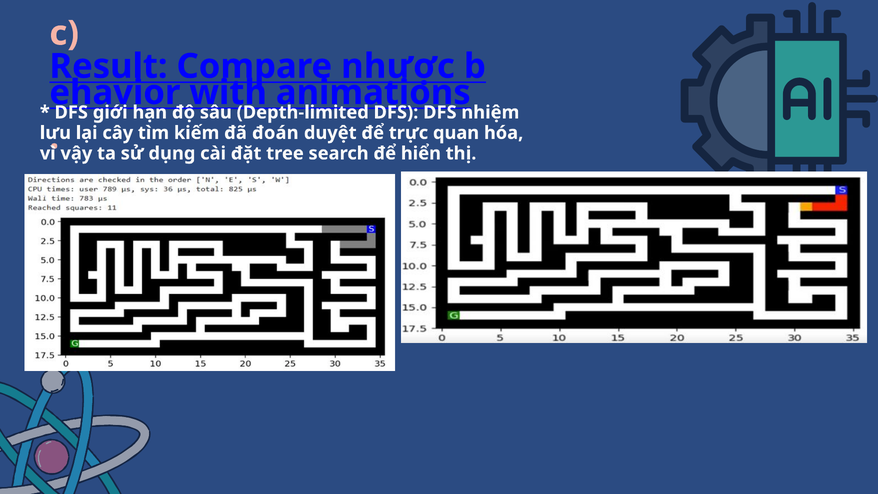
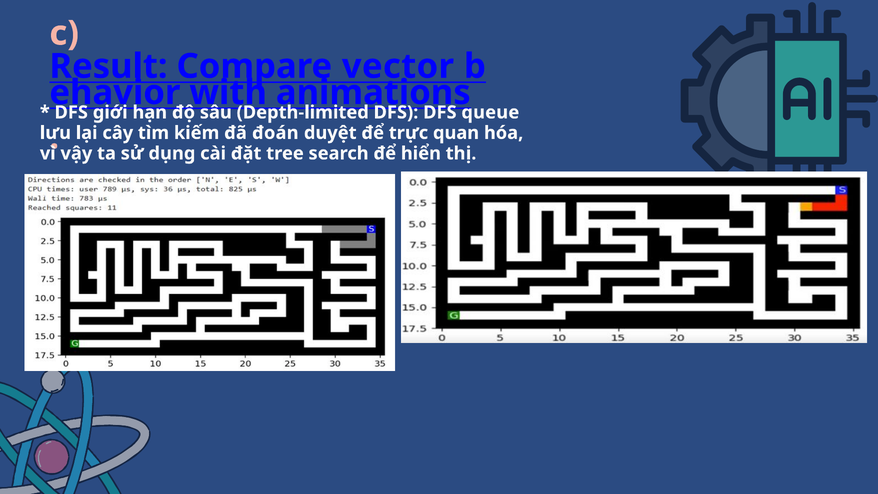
nhược: nhược -> vector (398, 66)
nhiệm: nhiệm -> queue (490, 112)
